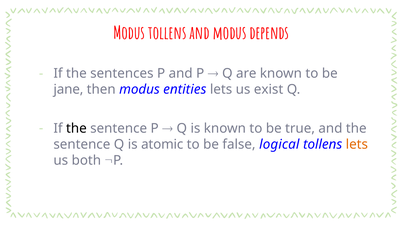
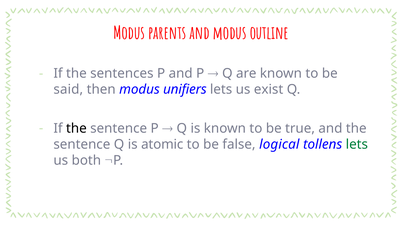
Modus tollens: tollens -> parents (167, 33)
depends: depends -> outline (269, 33)
jane: jane -> said (68, 90)
entities: entities -> unifiers (185, 90)
lets colour: orange -> green (357, 145)
